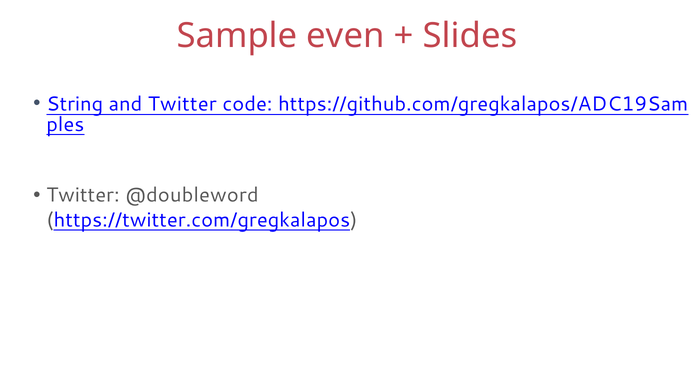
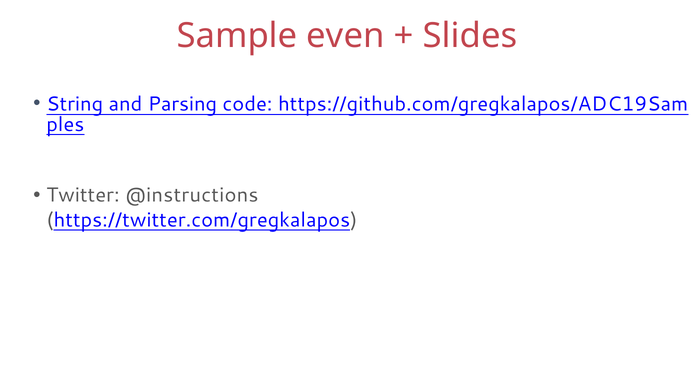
and Twitter: Twitter -> Parsing (182, 104)
@doubleword: @doubleword -> @instructions (192, 195)
